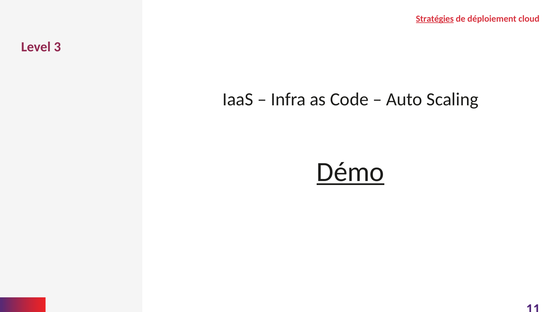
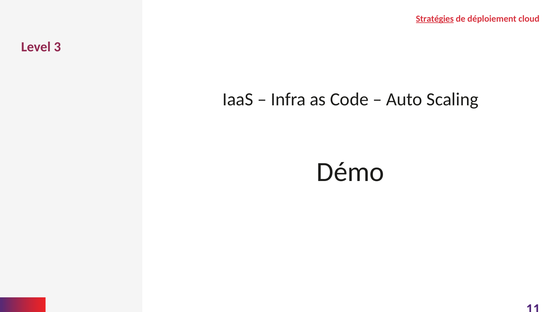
Démo underline: present -> none (350, 172)
